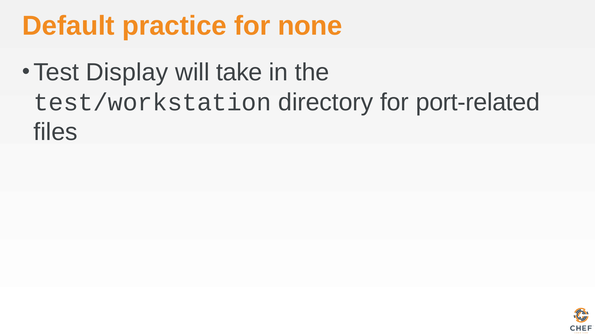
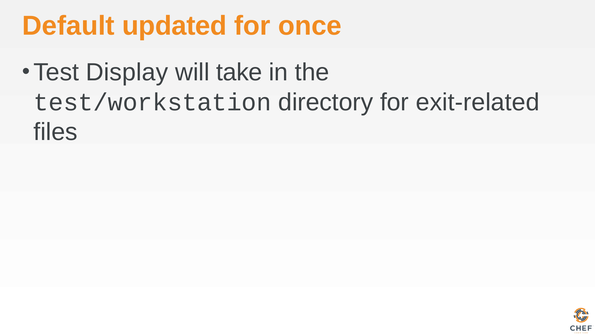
practice: practice -> updated (175, 26)
none: none -> once (310, 26)
port-related: port-related -> exit-related (478, 102)
